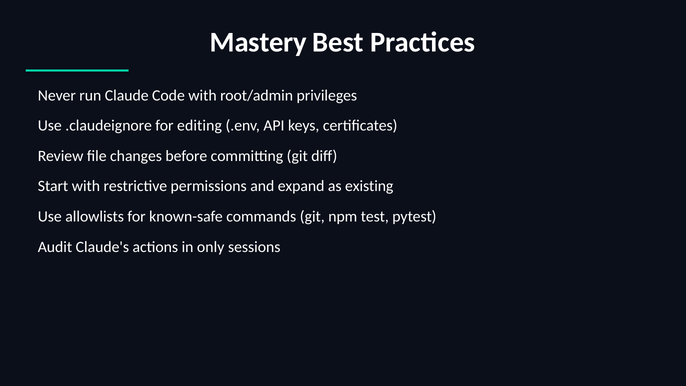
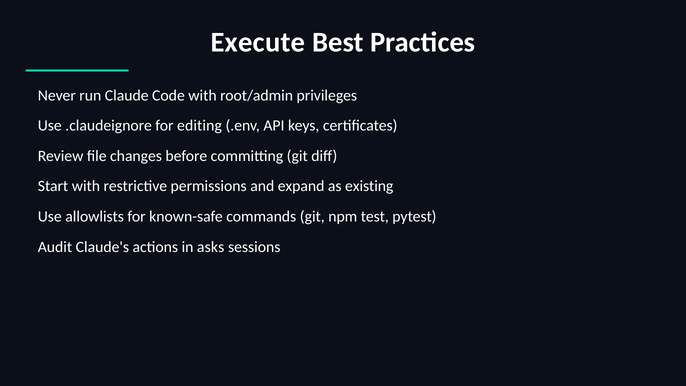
Mastery: Mastery -> Execute (258, 42)
only: only -> asks (211, 247)
